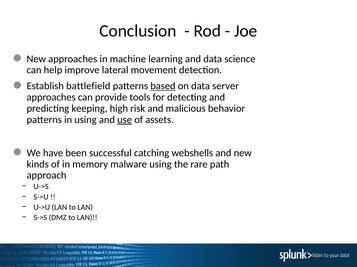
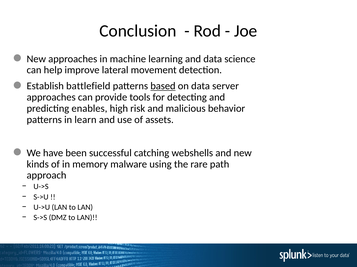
keeping: keeping -> enables (89, 109)
in using: using -> learn (85, 120)
use underline: present -> none (125, 120)
